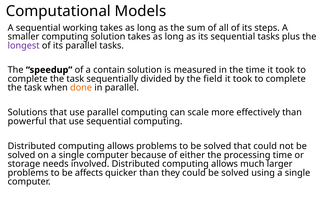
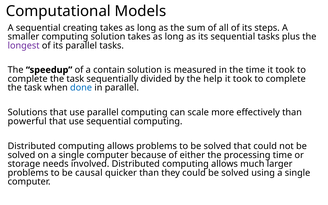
working: working -> creating (80, 28)
field: field -> help (213, 79)
done colour: orange -> blue (81, 88)
affects: affects -> causal (89, 173)
